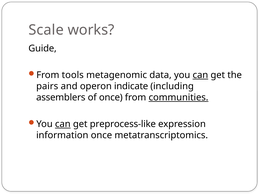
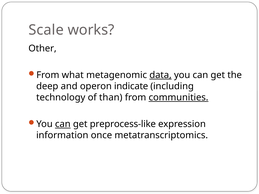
Guide: Guide -> Other (42, 49)
tools: tools -> what (73, 75)
data underline: none -> present (160, 75)
can underline: present -> none (200, 75)
pairs: pairs -> deep (47, 86)
assemblers: assemblers -> technology (61, 98)
of once: once -> than (111, 98)
